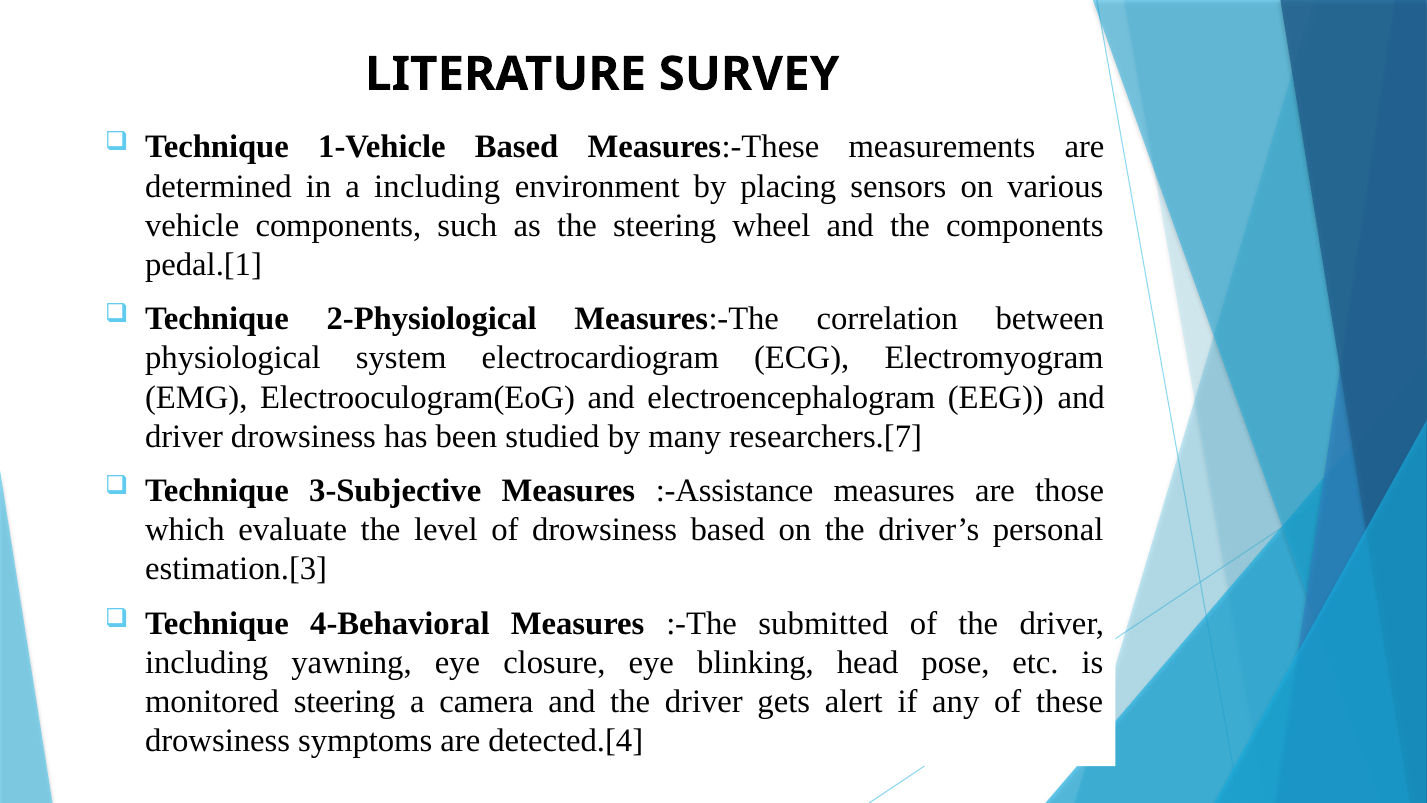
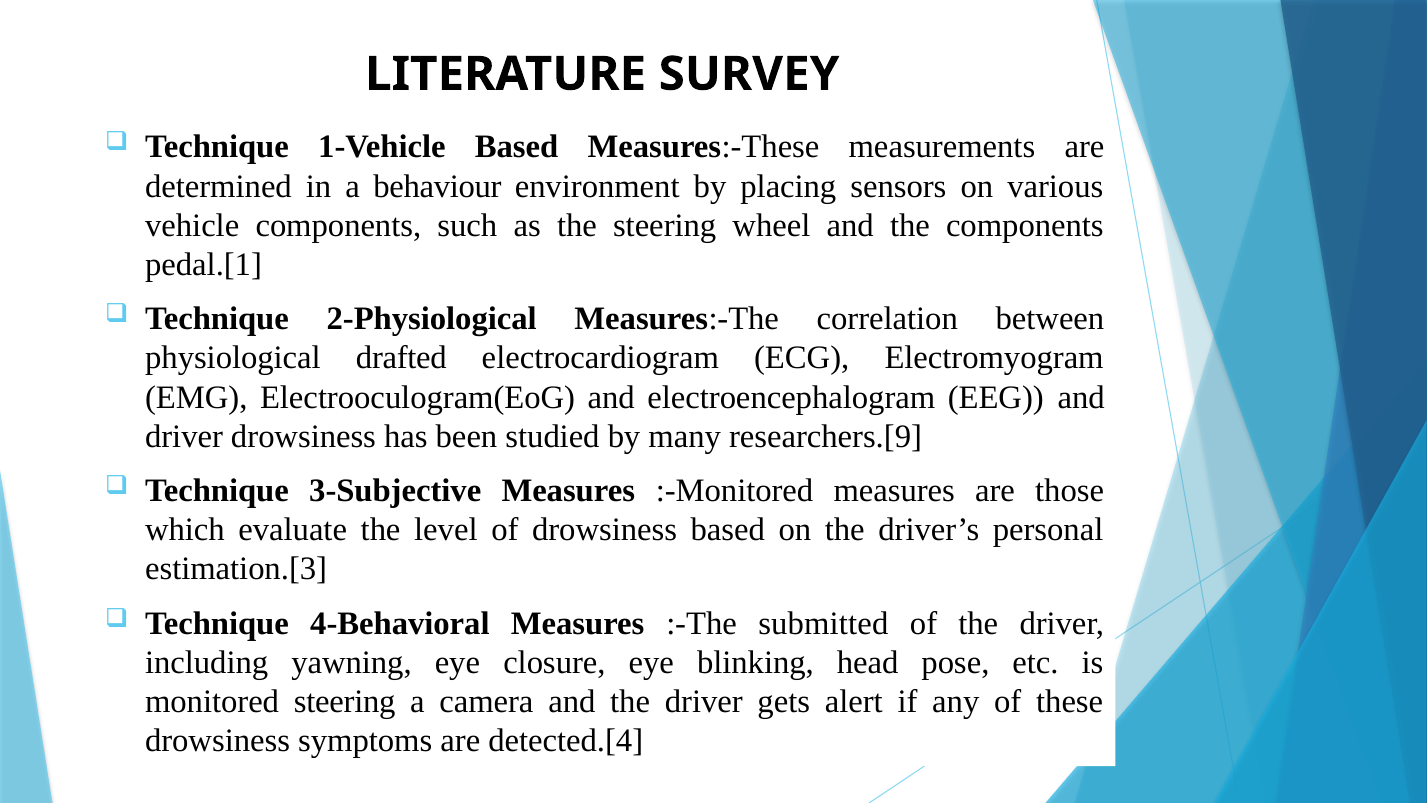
a including: including -> behaviour (437, 186)
system: system -> drafted (401, 358)
researchers.[7: researchers.[7 -> researchers.[9 (826, 436)
:-Assistance: :-Assistance -> :-Monitored (735, 490)
